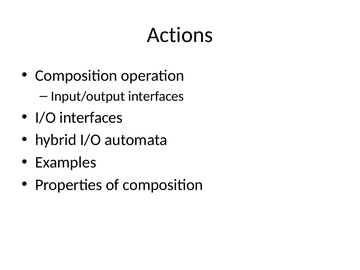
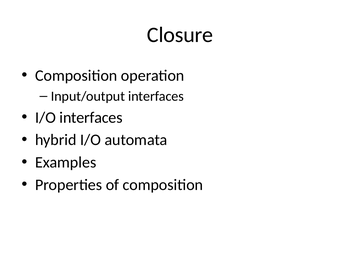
Actions: Actions -> Closure (180, 35)
